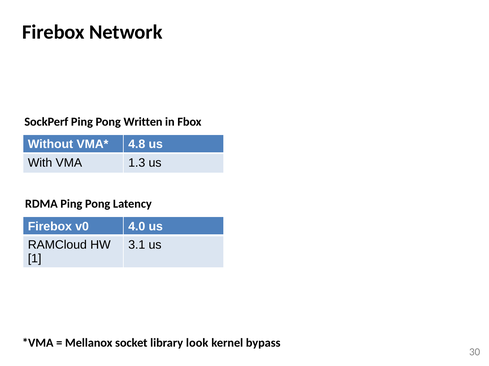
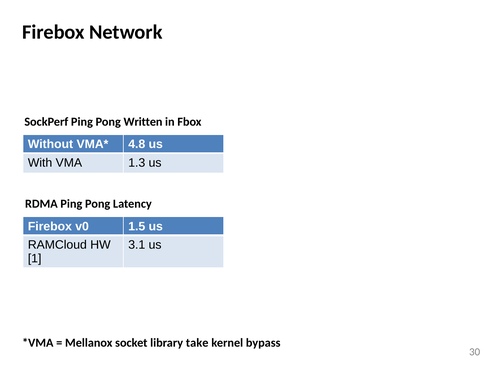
4.0: 4.0 -> 1.5 (137, 227)
look: look -> take (197, 344)
